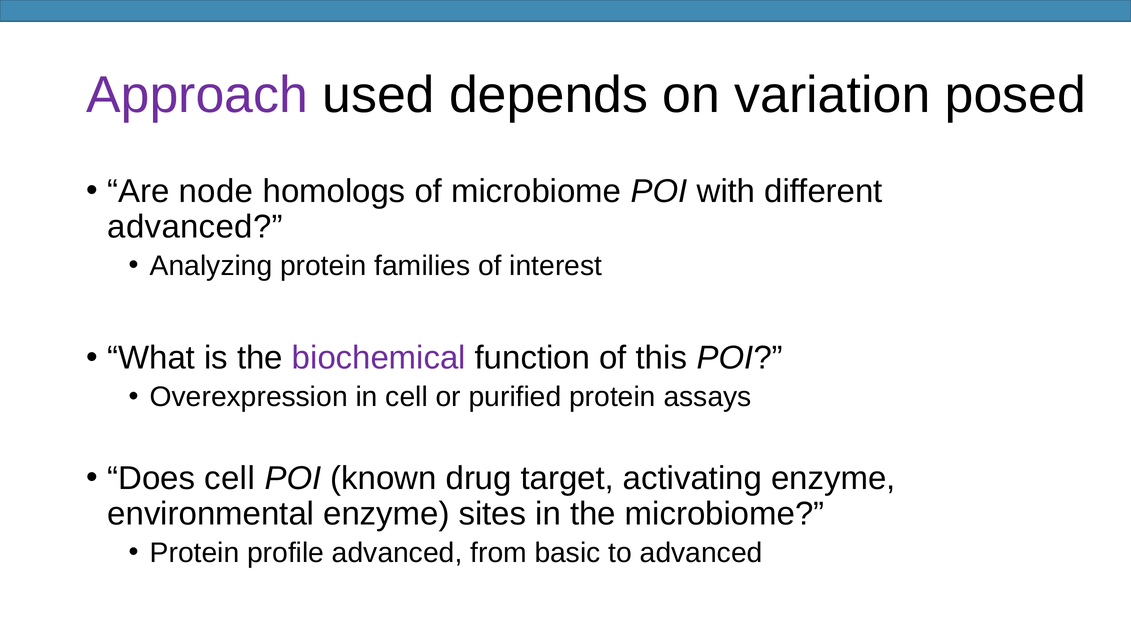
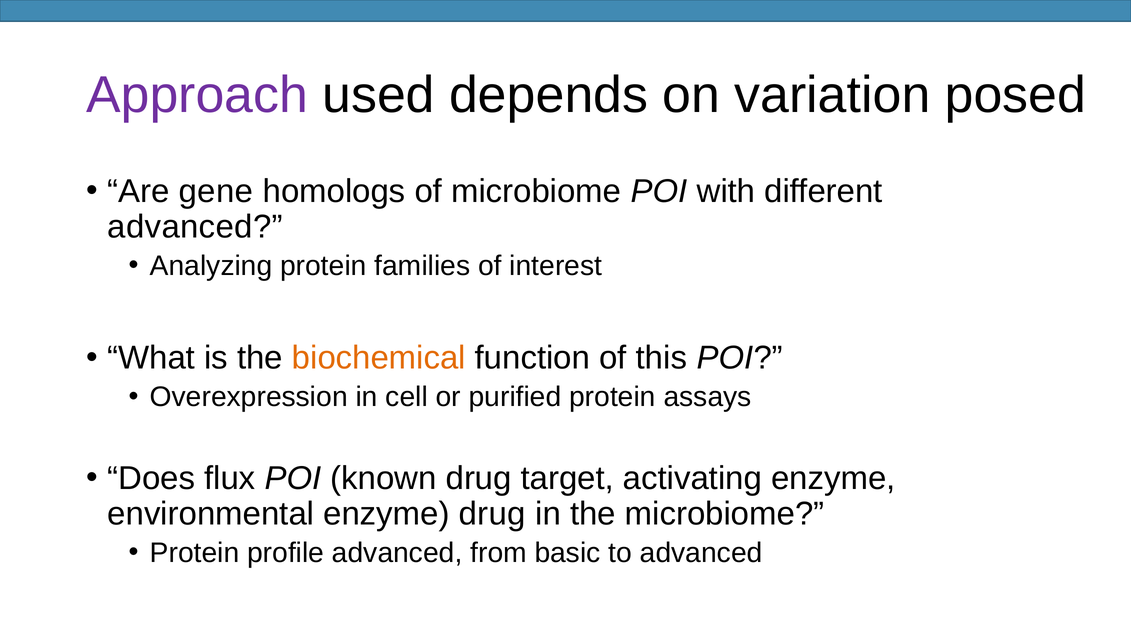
node: node -> gene (216, 191)
biochemical colour: purple -> orange (379, 358)
Does cell: cell -> flux (230, 478)
enzyme sites: sites -> drug (492, 514)
